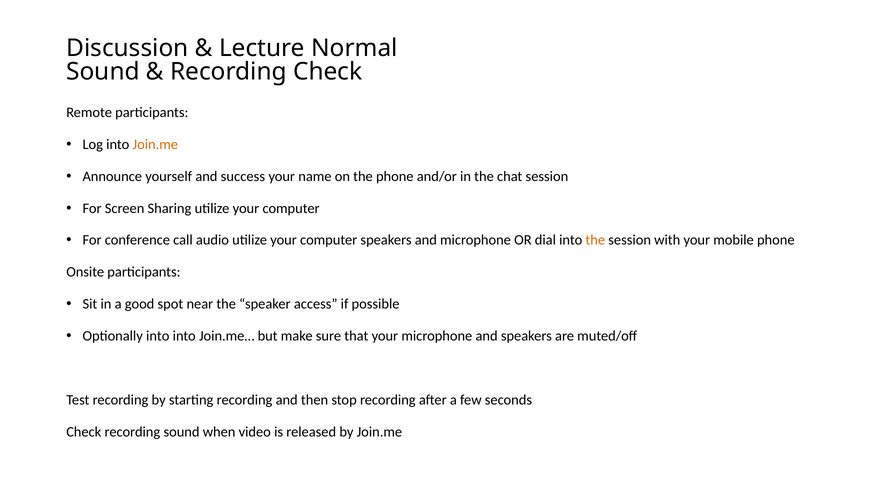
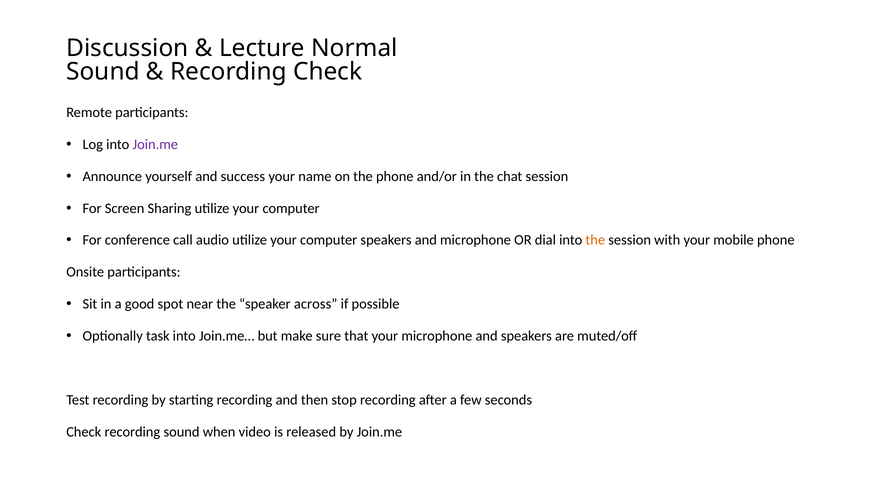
Join.me colour: orange -> purple (155, 144)
access: access -> across (316, 304)
Optionally into: into -> task (158, 336)
